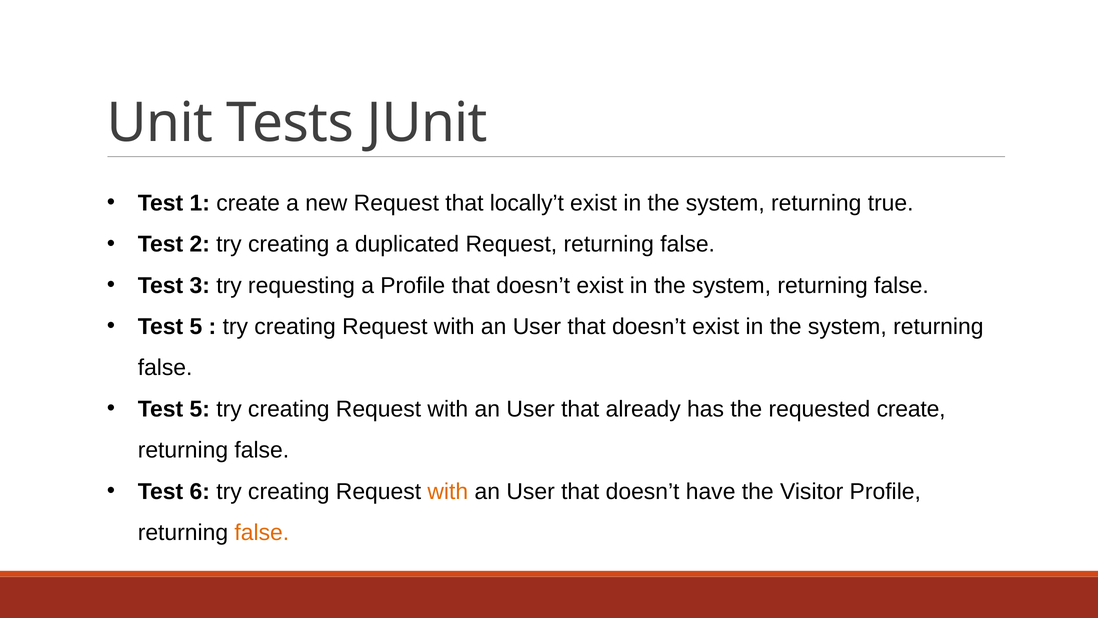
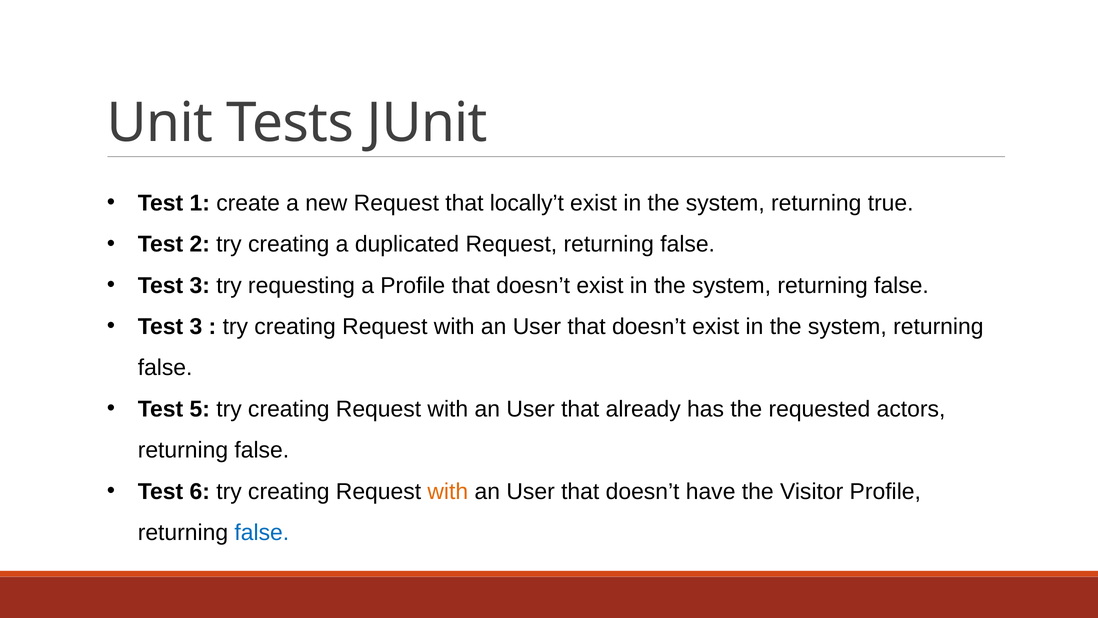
5: 5 -> 3 (196, 326)
requested create: create -> actors (911, 409)
false colour: orange -> blue (262, 532)
